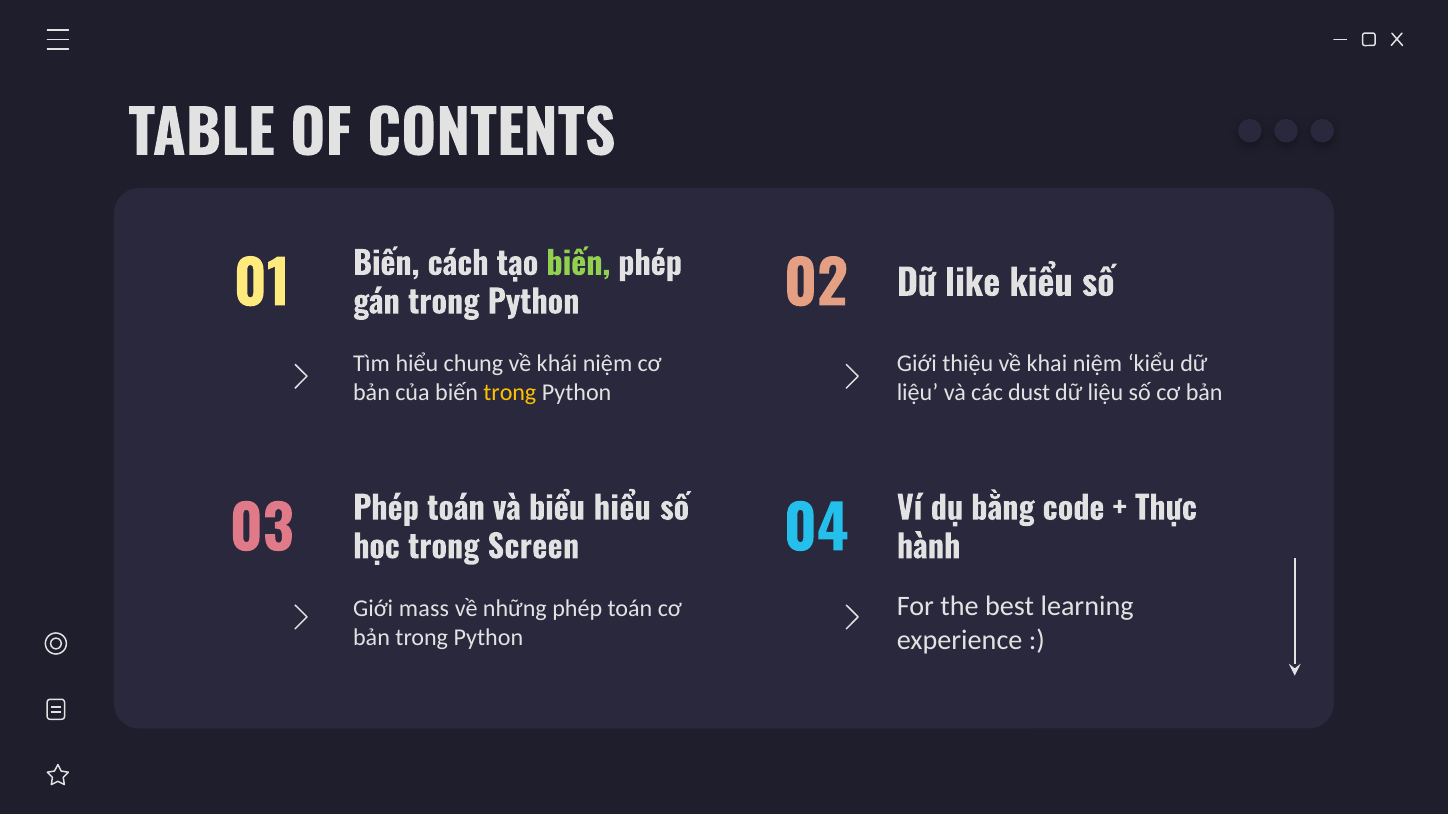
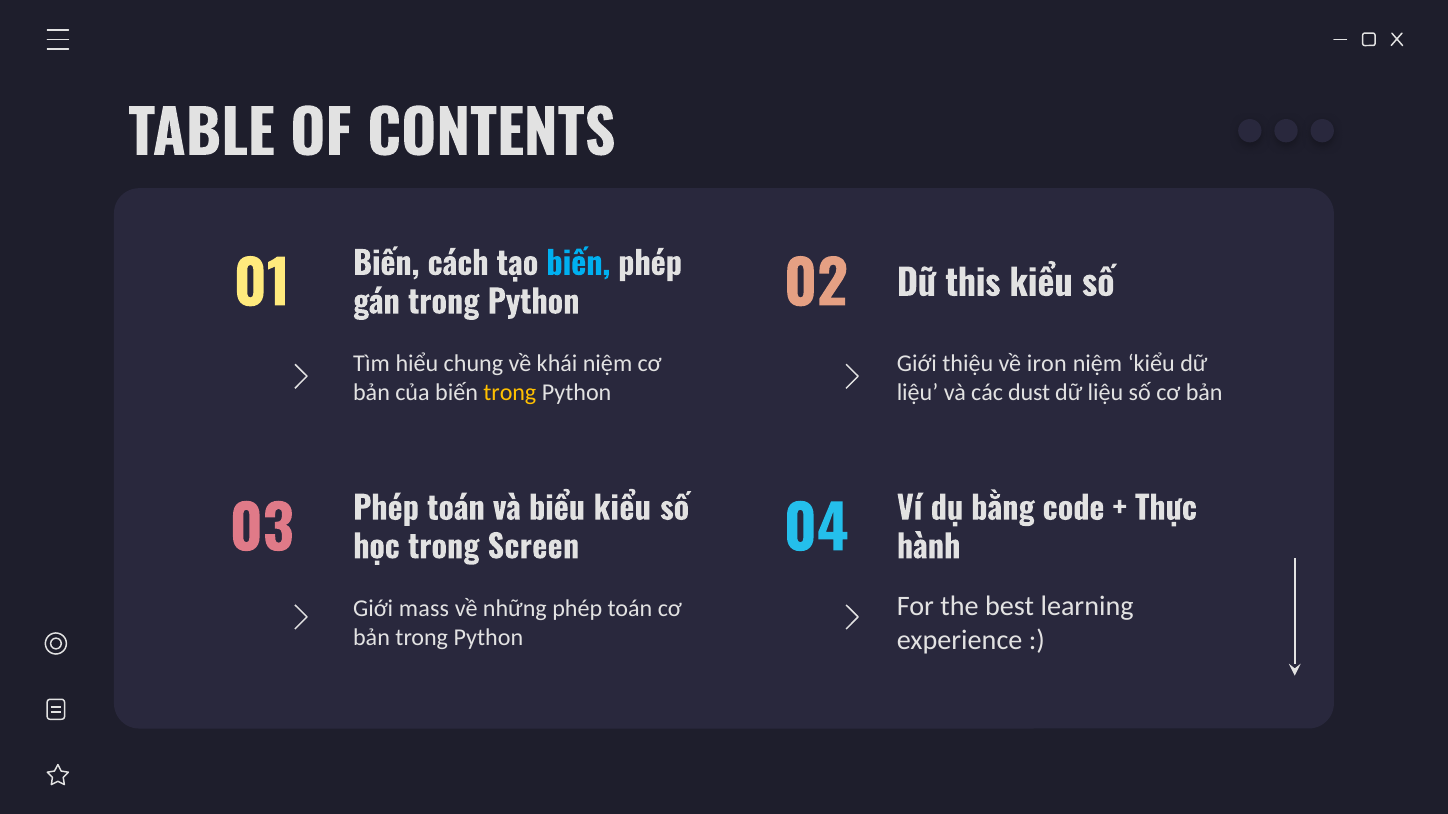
biến colour: light green -> light blue (578, 265)
like: like -> this (973, 284)
khai: khai -> iron (1047, 364)
biểu hiểu: hiểu -> kiểu (622, 509)
